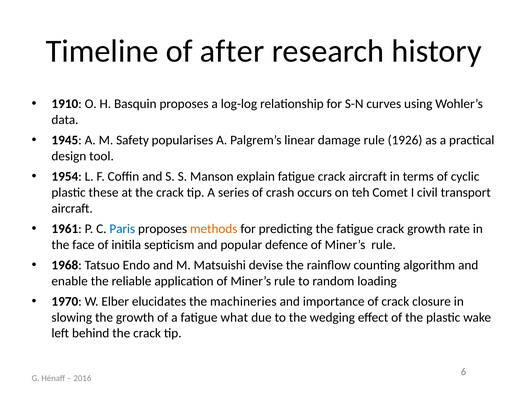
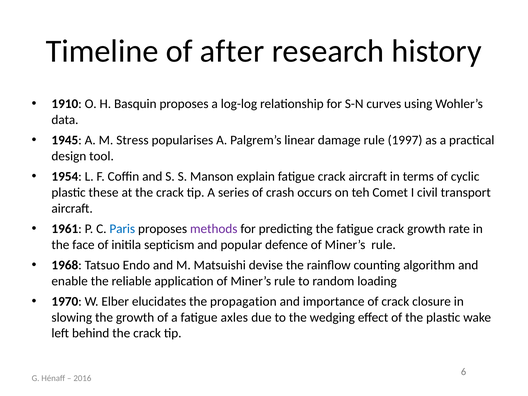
Safety: Safety -> Stress (132, 140)
1926: 1926 -> 1997 (405, 140)
methods colour: orange -> purple (214, 229)
machineries: machineries -> propagation (243, 302)
what: what -> axles (234, 317)
